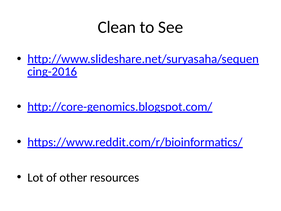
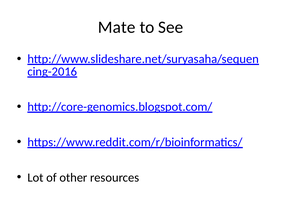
Clean: Clean -> Mate (117, 27)
